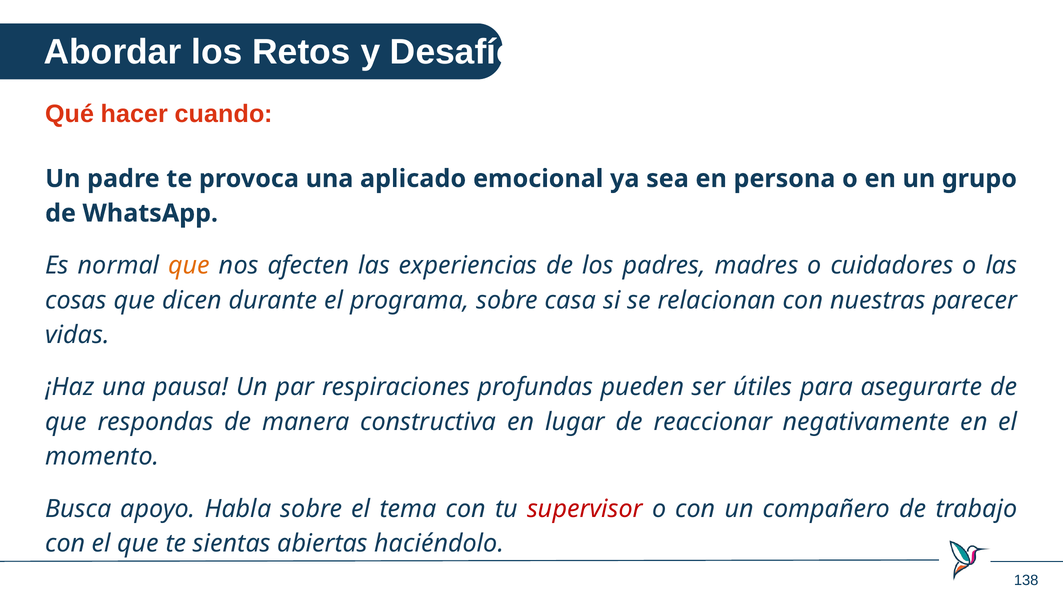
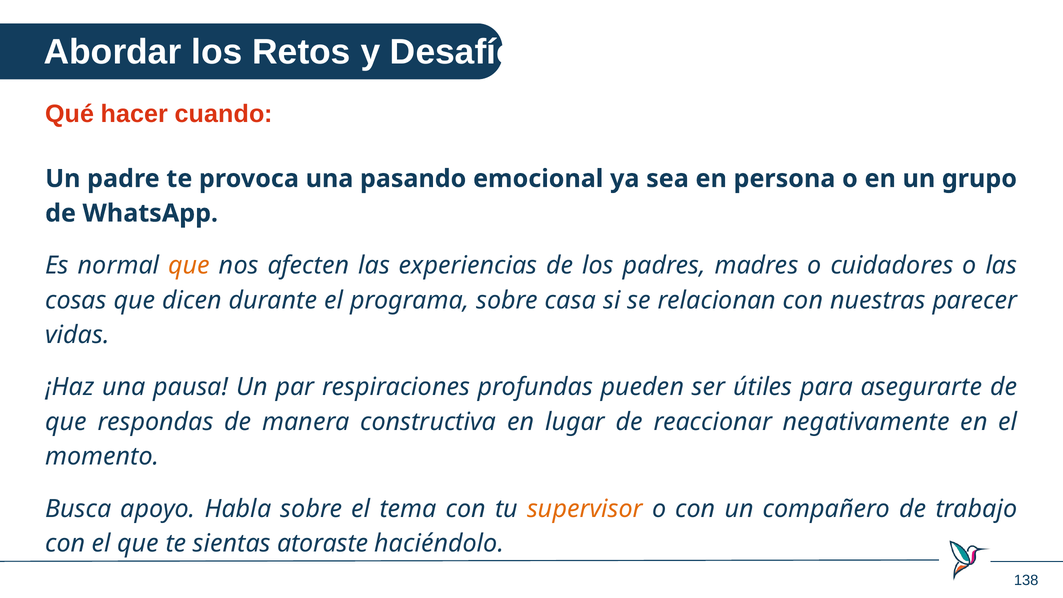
aplicado: aplicado -> pasando (413, 179)
supervisor colour: red -> orange (585, 509)
abiertas: abiertas -> atoraste (323, 543)
